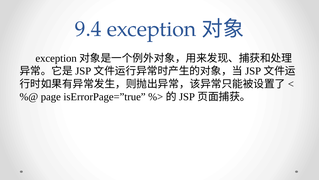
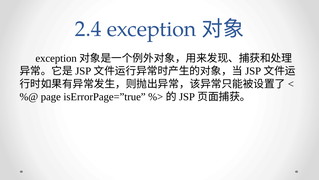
9.4: 9.4 -> 2.4 (88, 29)
